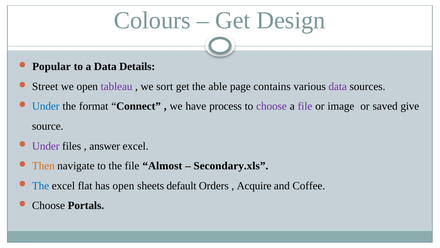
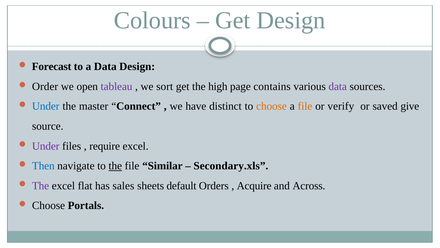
Popular: Popular -> Forecast (52, 67)
Data Details: Details -> Design (137, 67)
Street: Street -> Order (45, 86)
able: able -> high (218, 86)
format: format -> master (94, 106)
process: process -> distinct (225, 106)
choose colour: purple -> orange (272, 106)
file colour: purple -> orange (305, 106)
image: image -> verify (341, 106)
answer: answer -> require (105, 146)
Then colour: orange -> blue (43, 166)
the underline: none -> present (115, 166)
Almost: Almost -> Similar (162, 166)
The colour: blue -> purple (41, 185)
has open: open -> sales (123, 185)
Coffee: Coffee -> Across (309, 185)
